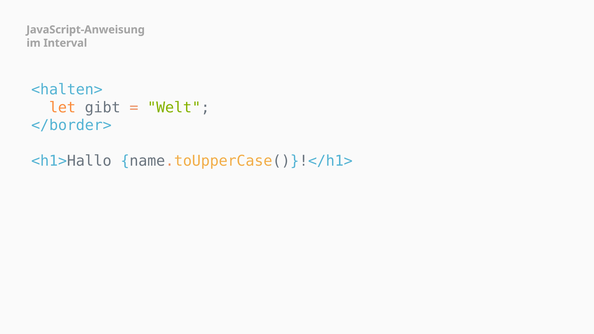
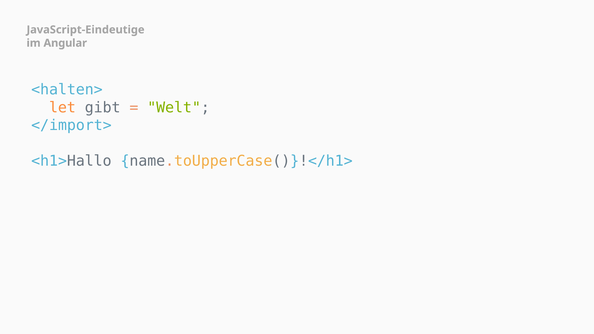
JavaScript-Anweisung: JavaScript-Anweisung -> JavaScript-Eindeutige (86, 30)
Interval: Interval -> Angular (65, 43)
</border>: </border> -> </import> (71, 125)
